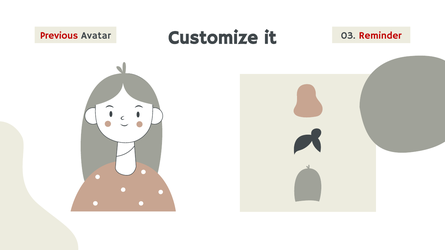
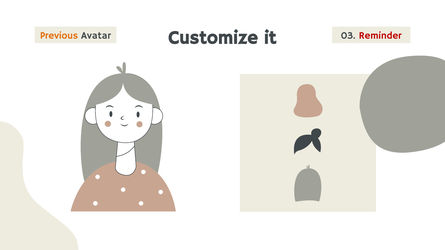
Previous colour: red -> orange (59, 36)
